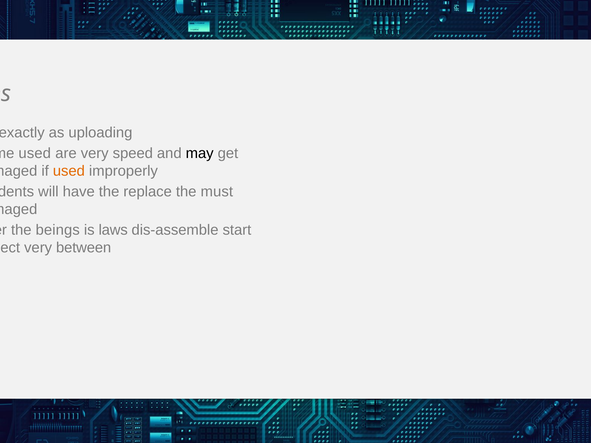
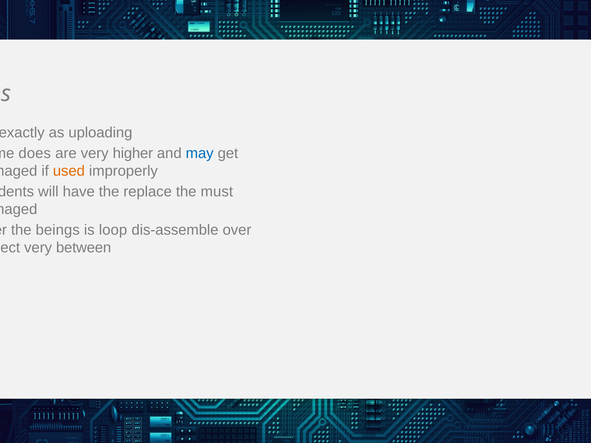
used: used -> does (35, 153)
speed: speed -> higher (133, 153)
may colour: black -> blue (200, 153)
laws: laws -> loop (113, 230)
start: start -> over (237, 230)
